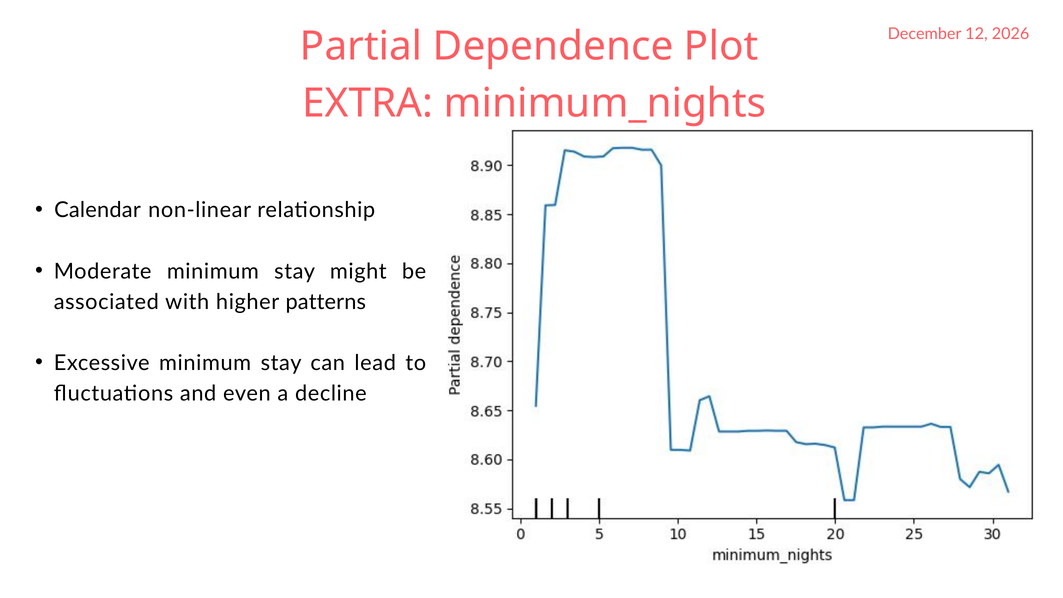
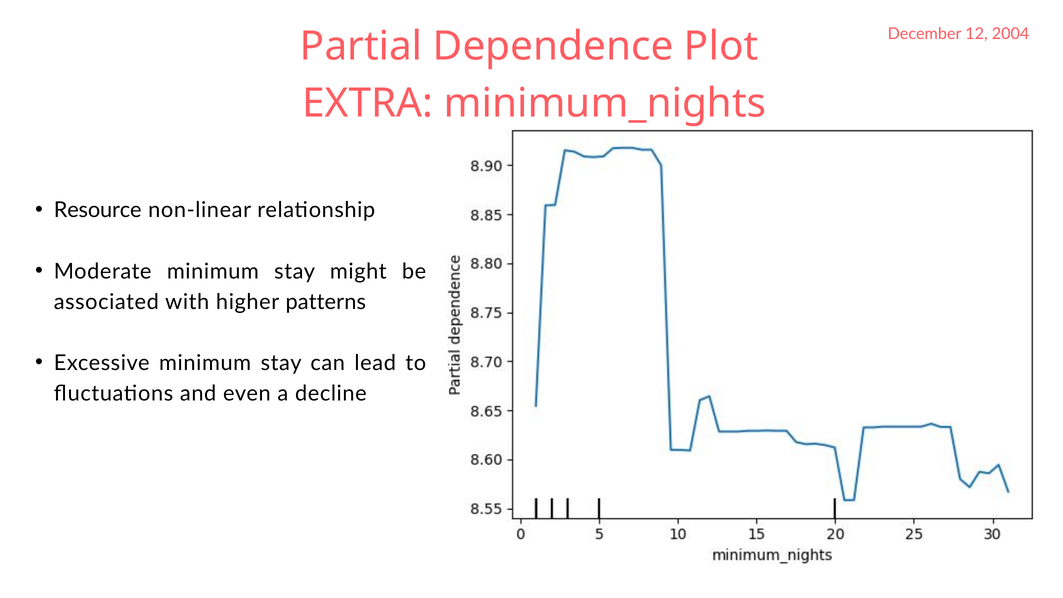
2026: 2026 -> 2004 (1011, 34)
Calendar: Calendar -> Resource (98, 210)
